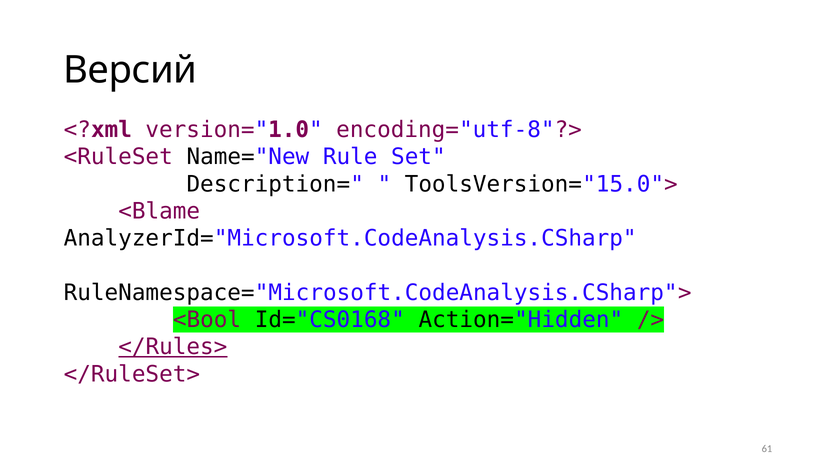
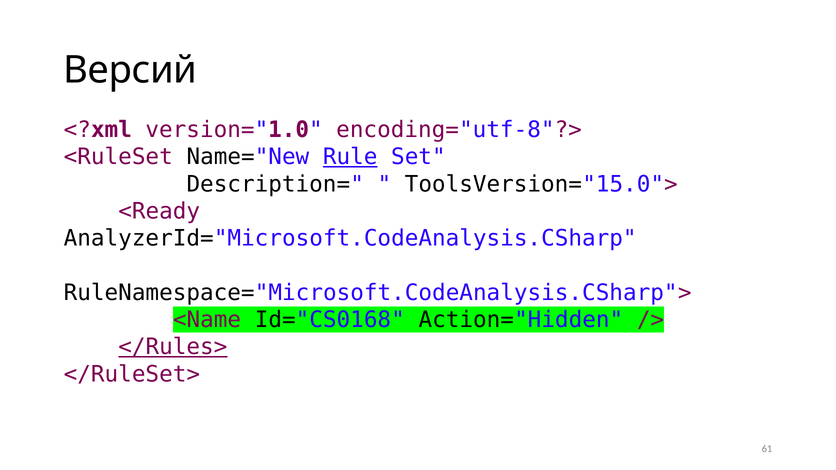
Rule underline: none -> present (350, 157)
<Blame: <Blame -> <Ready (159, 211)
<Bool: <Bool -> <Name (207, 320)
